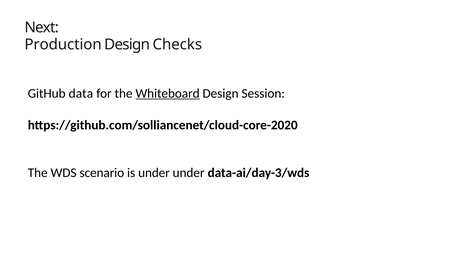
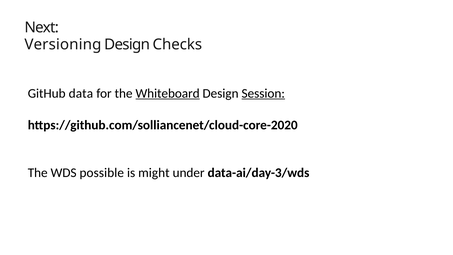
Production: Production -> Versioning (63, 45)
Session underline: none -> present (263, 93)
scenario: scenario -> possible (102, 173)
is under: under -> might (154, 173)
